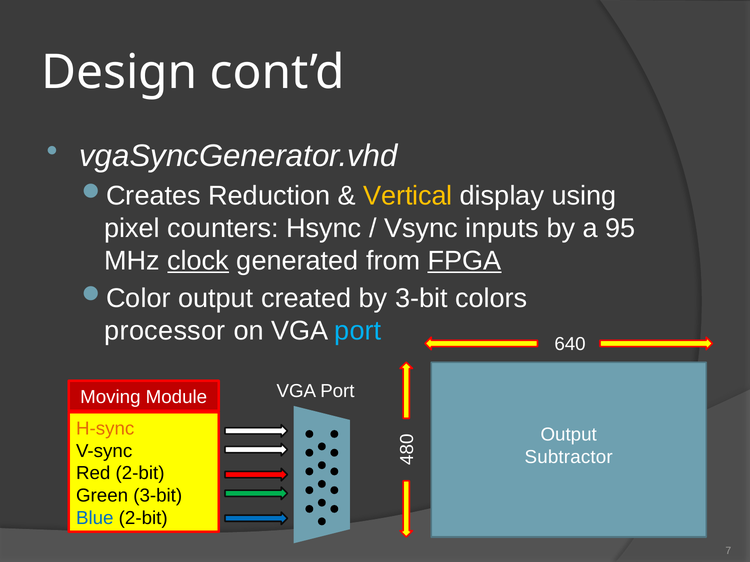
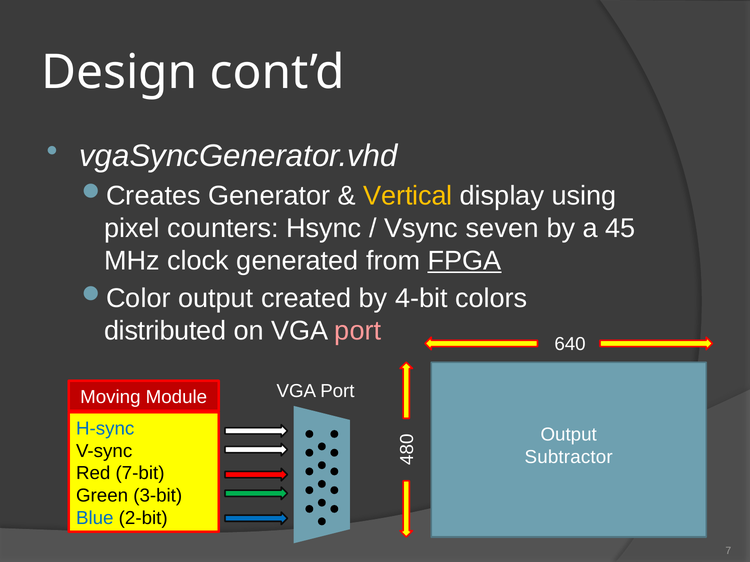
Reduction: Reduction -> Generator (269, 196)
inputs: inputs -> seven (502, 228)
95: 95 -> 45 (620, 228)
clock underline: present -> none (198, 261)
by 3-bit: 3-bit -> 4-bit (421, 299)
processor: processor -> distributed (165, 331)
port colour: light blue -> pink (358, 331)
H-sync colour: orange -> blue (105, 429)
Red 2-bit: 2-bit -> 7-bit (140, 474)
